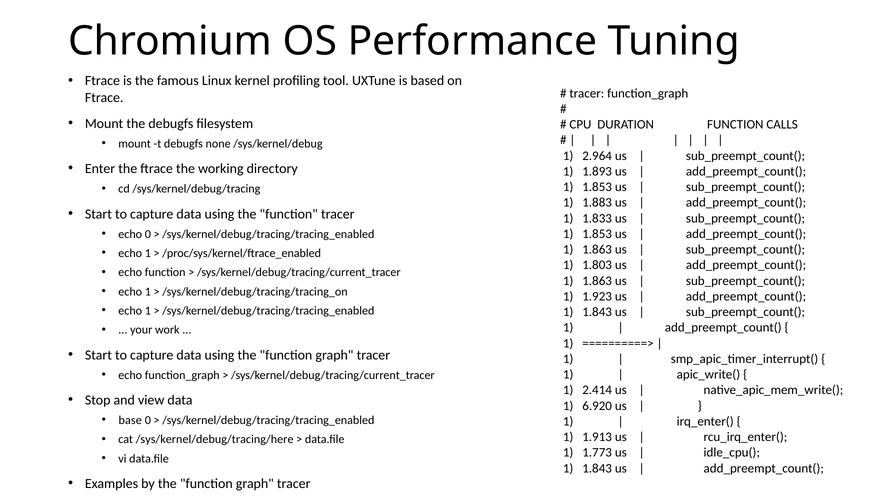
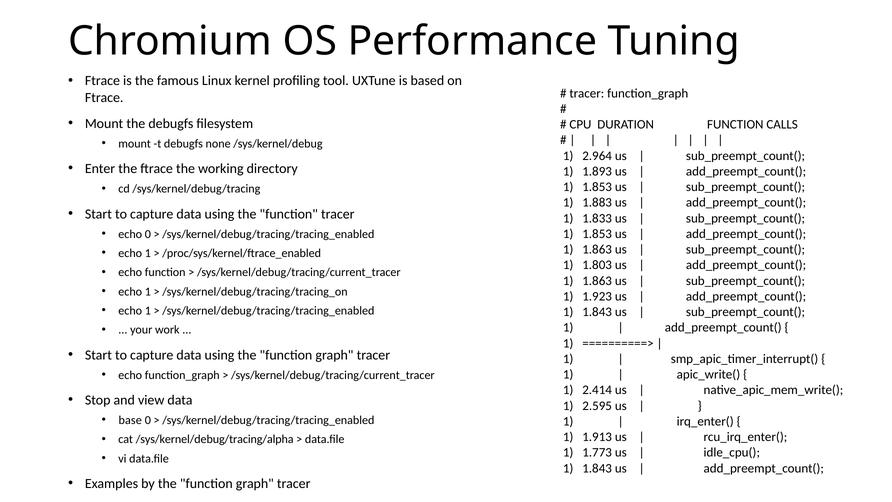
6.920: 6.920 -> 2.595 (597, 406)
/sys/kernel/debug/tracing/here: /sys/kernel/debug/tracing/here -> /sys/kernel/debug/tracing/alpha (215, 439)
